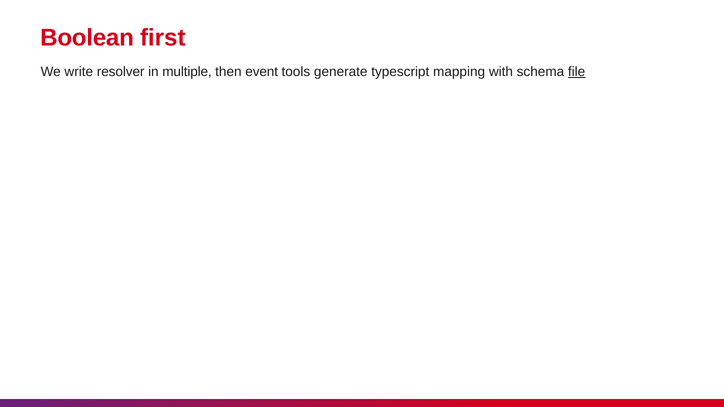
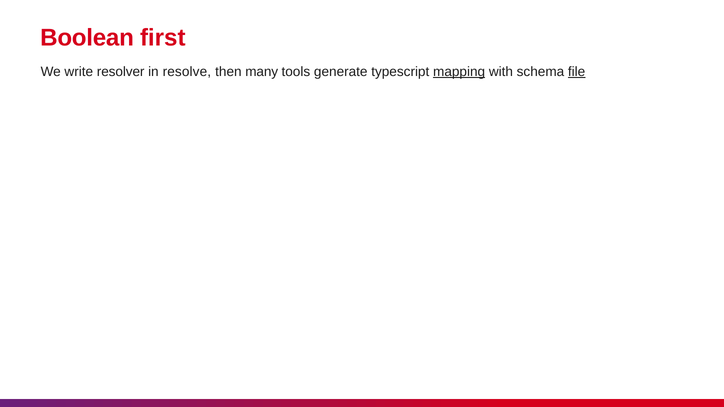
multiple: multiple -> resolve (187, 72)
event: event -> many (262, 72)
mapping underline: none -> present (459, 72)
